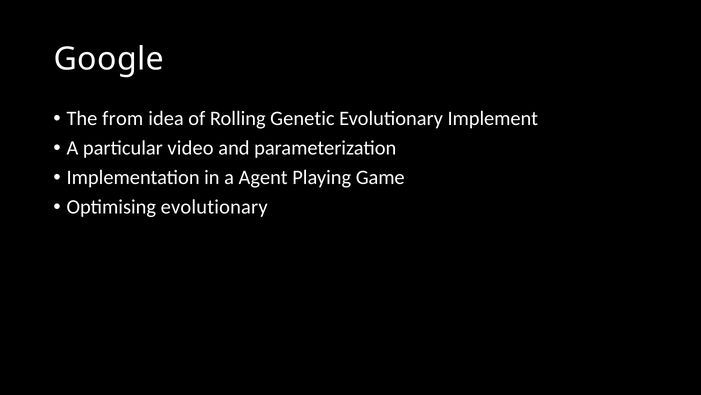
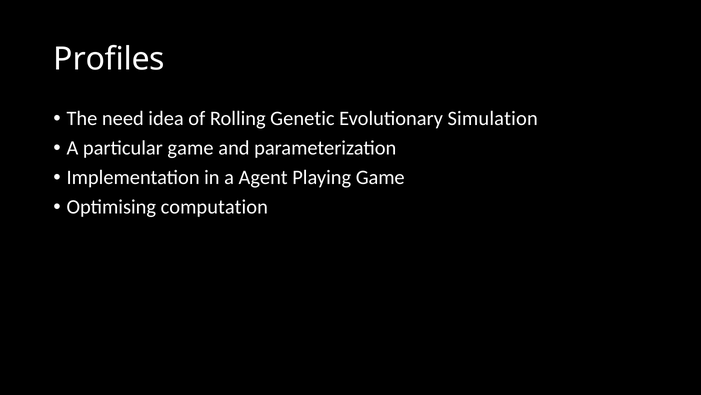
Google: Google -> Profiles (109, 59)
from: from -> need (123, 119)
Implement: Implement -> Simulation (493, 119)
particular video: video -> game (191, 148)
Optimising evolutionary: evolutionary -> computation (214, 207)
